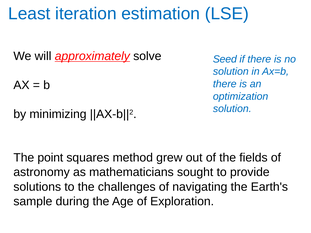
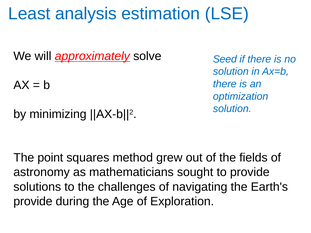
iteration: iteration -> analysis (86, 14)
sample: sample -> provide (33, 201)
